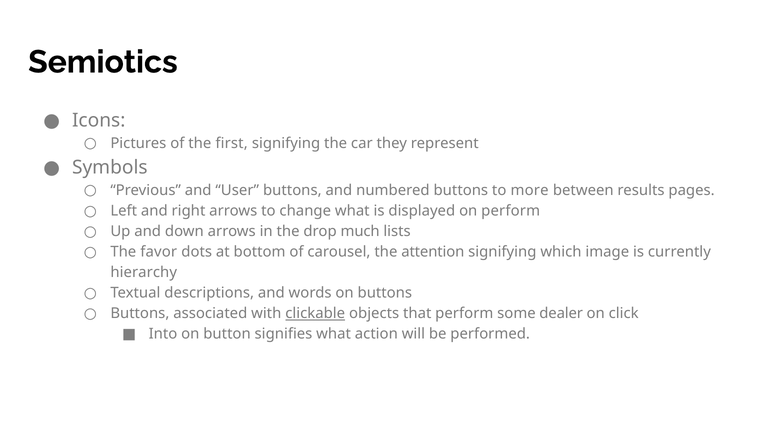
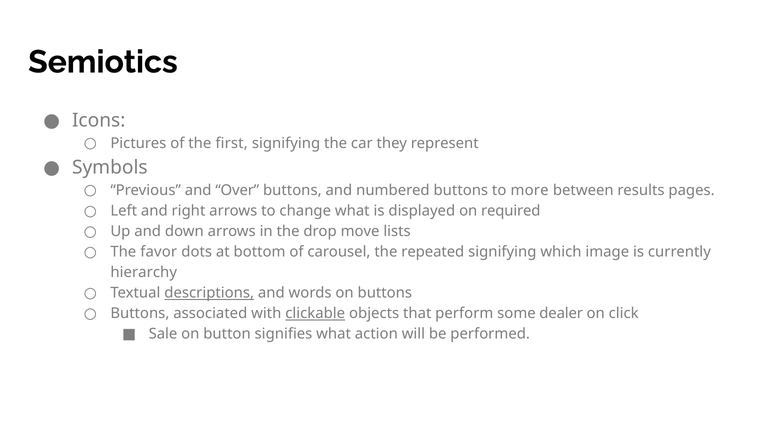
User: User -> Over (237, 190)
on perform: perform -> required (511, 211)
much: much -> move (360, 231)
attention: attention -> repeated (433, 252)
descriptions underline: none -> present (209, 293)
Into: Into -> Sale (163, 334)
